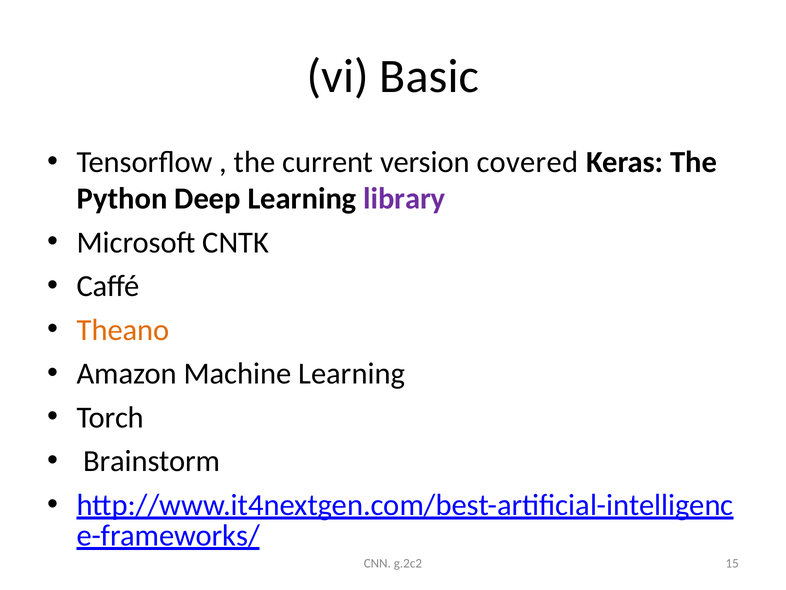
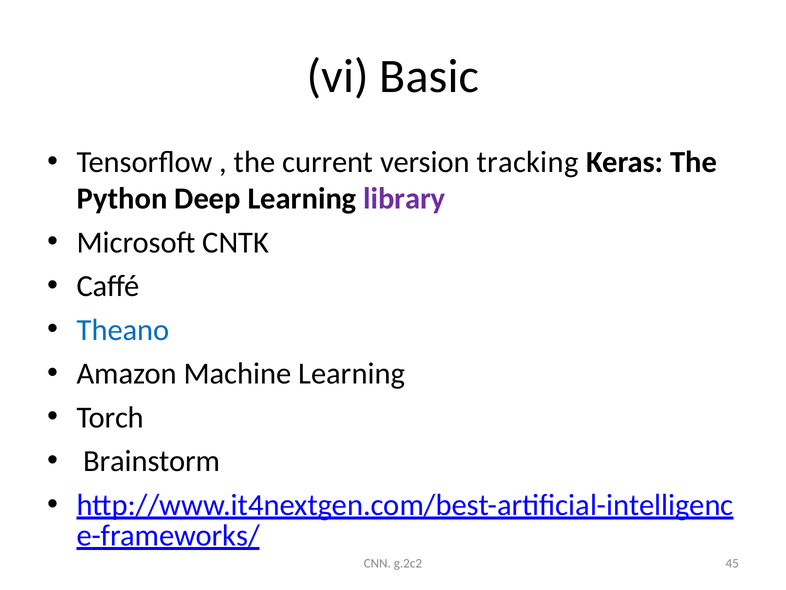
covered: covered -> tracking (528, 162)
Theano colour: orange -> blue (123, 330)
15: 15 -> 45 (732, 563)
